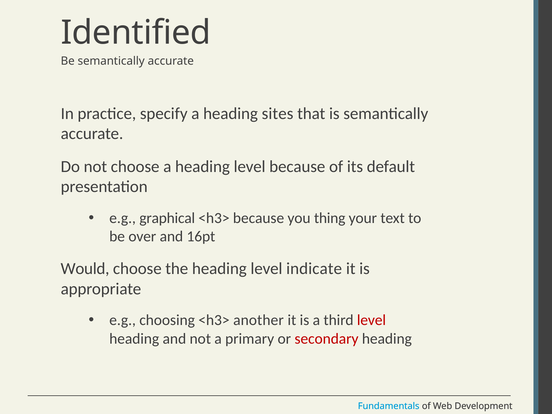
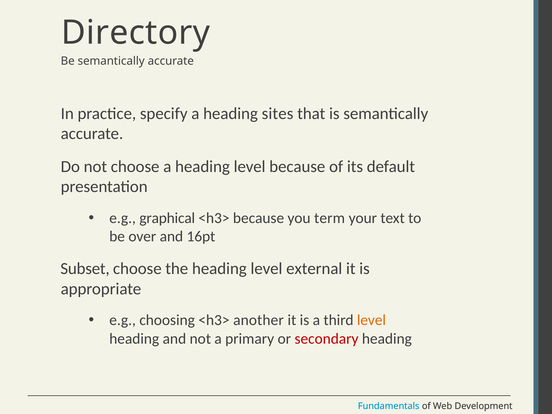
Identified: Identified -> Directory (136, 33)
thing: thing -> term (330, 218)
Would: Would -> Subset (85, 269)
indicate: indicate -> external (314, 269)
level colour: red -> orange (371, 320)
